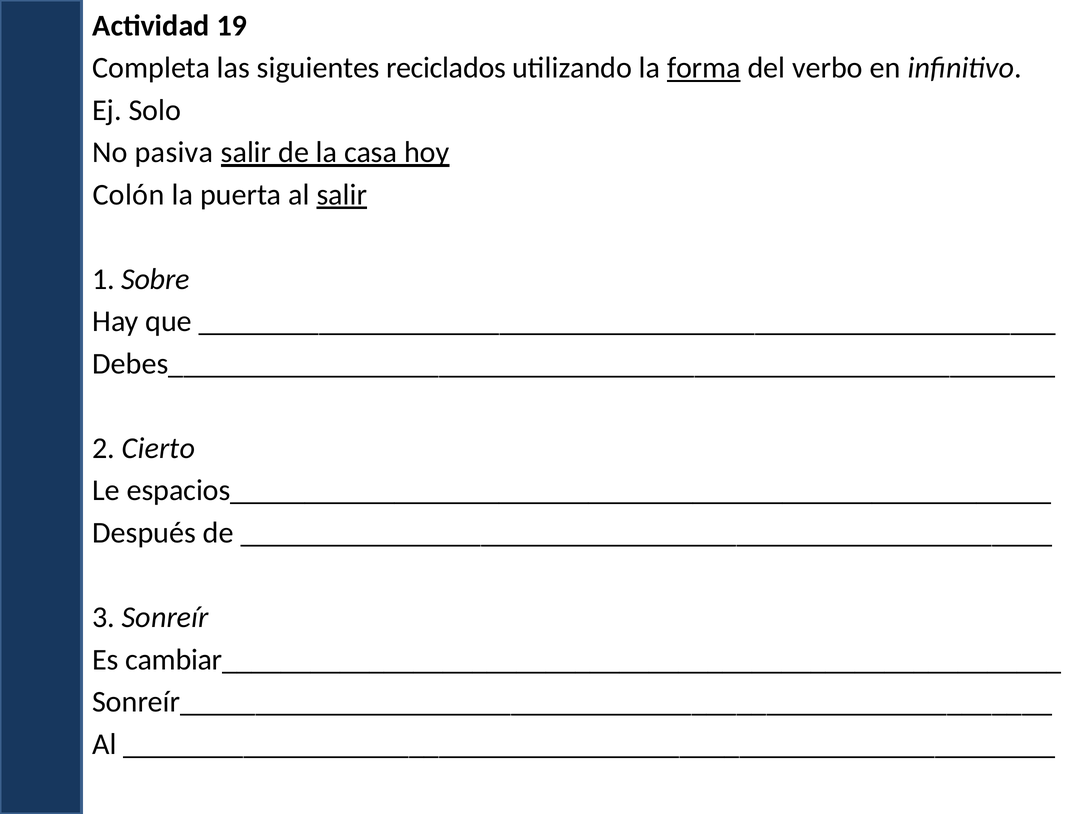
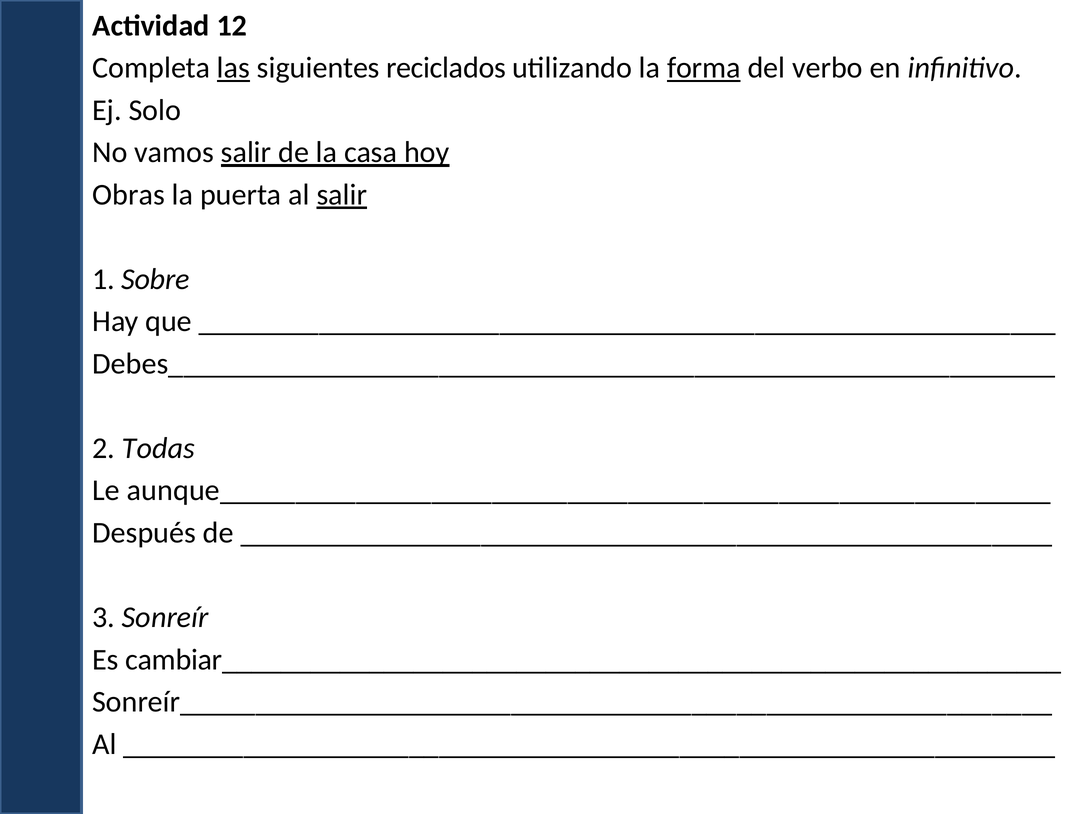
19: 19 -> 12 (232, 26)
las underline: none -> present (233, 68)
pasiva: pasiva -> vamos (174, 152)
Colón: Colón -> Obras (129, 195)
Cierto: Cierto -> Todas (158, 448)
espacios_______________________________________________________: espacios_______________________________________________________ -> aunque_______________________________________________________ (589, 490)
